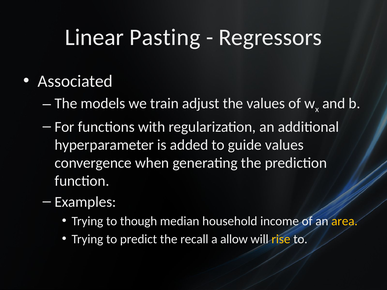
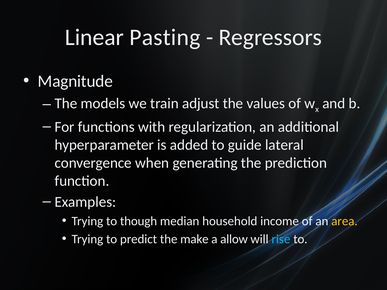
Associated: Associated -> Magnitude (75, 81)
guide values: values -> lateral (284, 145)
recall: recall -> make (194, 239)
rise colour: yellow -> light blue (281, 239)
